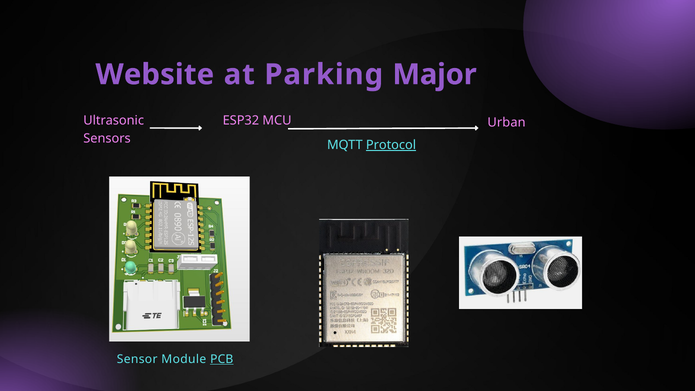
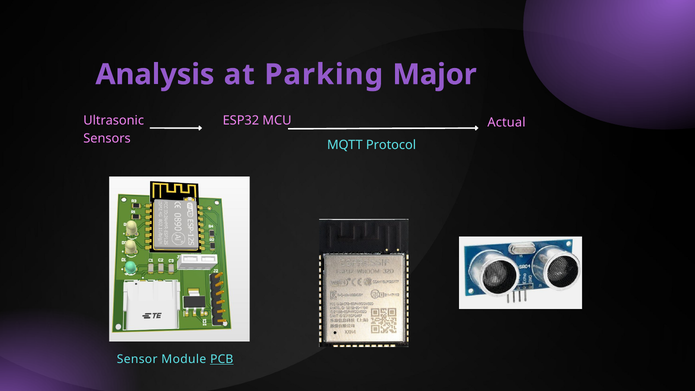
Website: Website -> Analysis (155, 75)
Urban: Urban -> Actual (507, 123)
Protocol underline: present -> none (391, 145)
